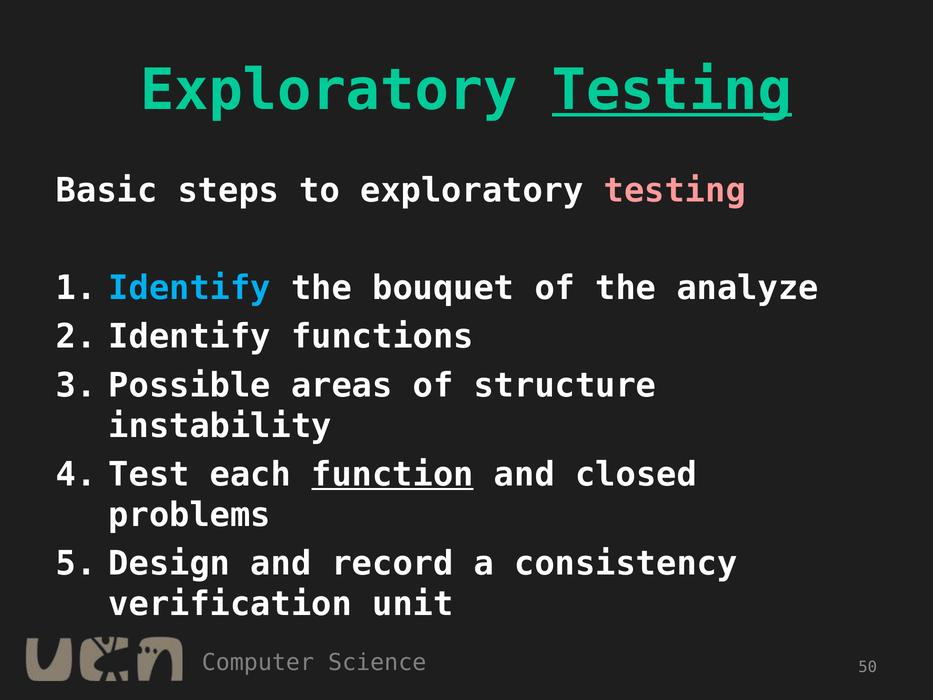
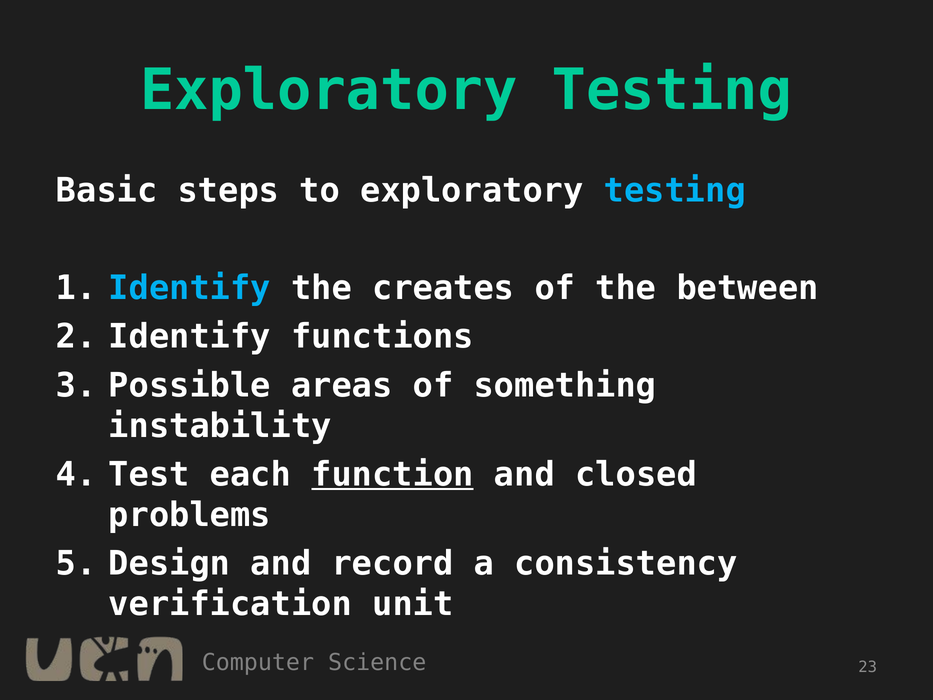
Testing underline: present -> none (672, 90)
testing colour: pink -> light blue (675, 191)
bouquet: bouquet -> creates (443, 288)
analyze: analyze -> between (748, 288)
structure: structure -> something (565, 385)
50: 50 -> 23 (868, 667)
